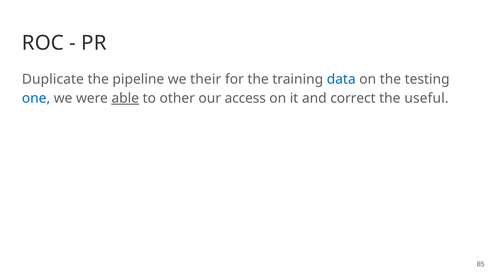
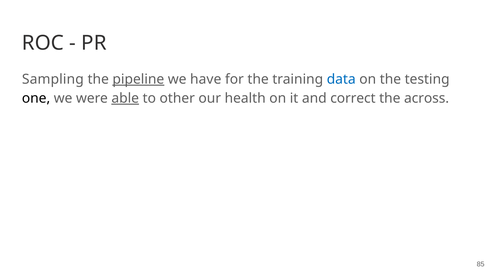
Duplicate: Duplicate -> Sampling (53, 79)
pipeline underline: none -> present (138, 79)
their: their -> have (206, 79)
one colour: blue -> black (36, 98)
access: access -> health (245, 98)
useful: useful -> across (427, 98)
